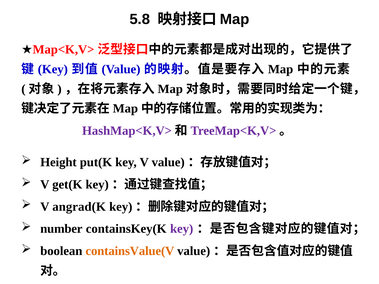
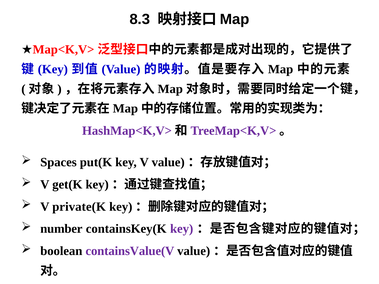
5.8: 5.8 -> 8.3 (140, 19)
Height: Height -> Spaces (58, 162)
angrad(K: angrad(K -> private(K (79, 207)
containsValue(V colour: orange -> purple (130, 251)
